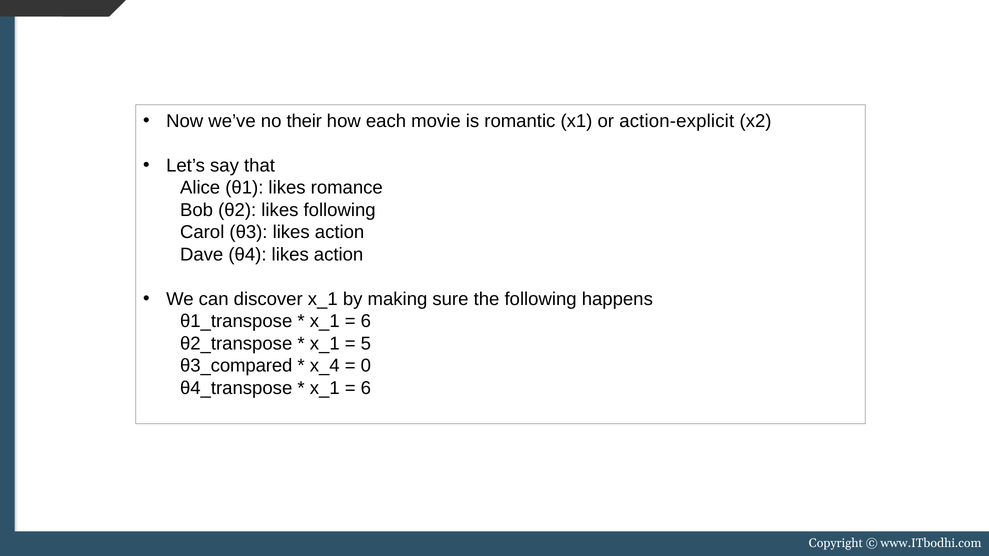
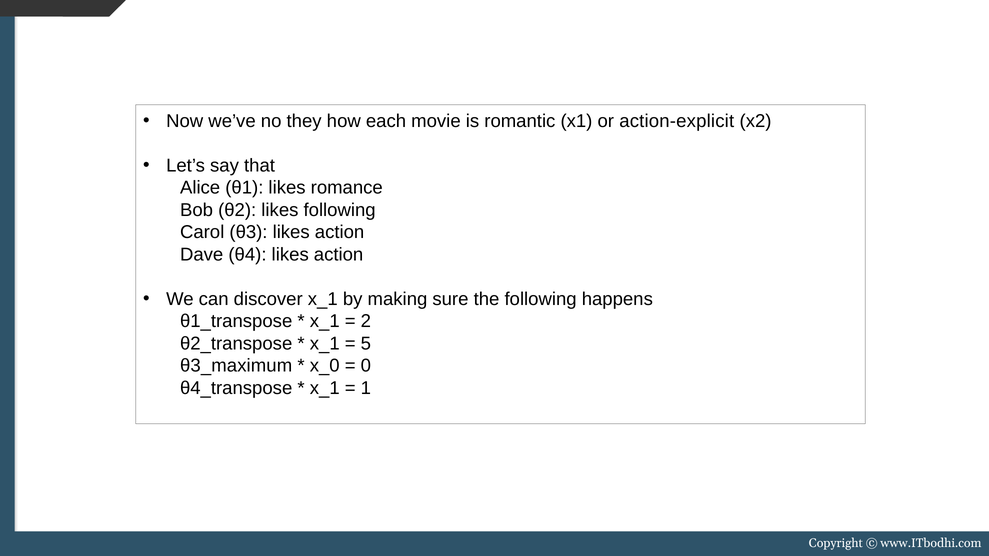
their: their -> they (304, 121)
6: 6 -> 2 (366, 321)
θ3_compared: θ3_compared -> θ3_maximum (236, 366)
x_4: x_4 -> x_0 (325, 366)
6: 6 -> 1 (366, 388)
